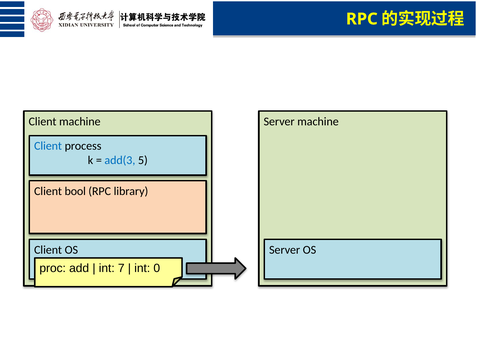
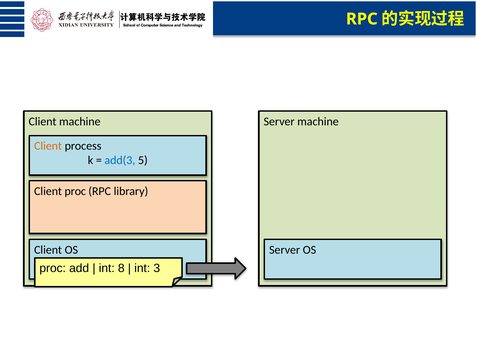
Client colour: blue -> orange (48, 146)
Client bool: bool -> proc (75, 191)
7: 7 -> 8 (121, 269)
0: 0 -> 3 (157, 269)
